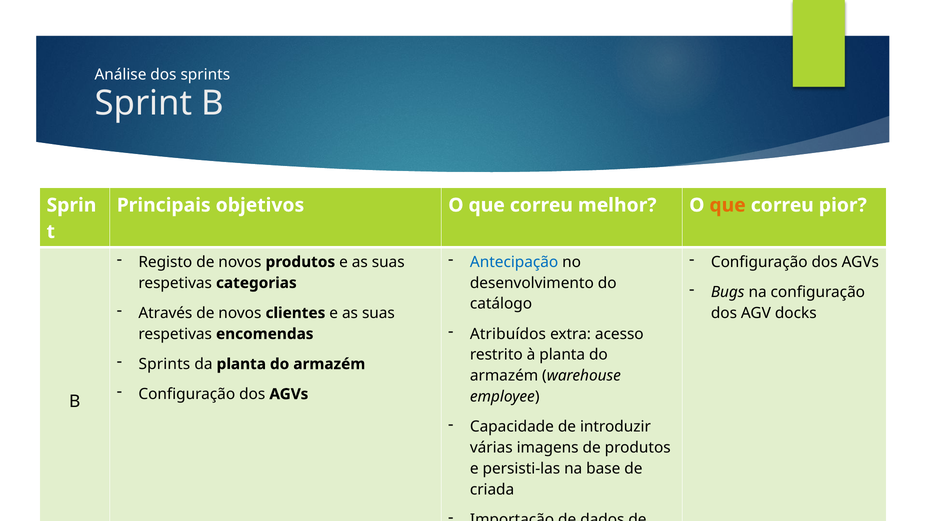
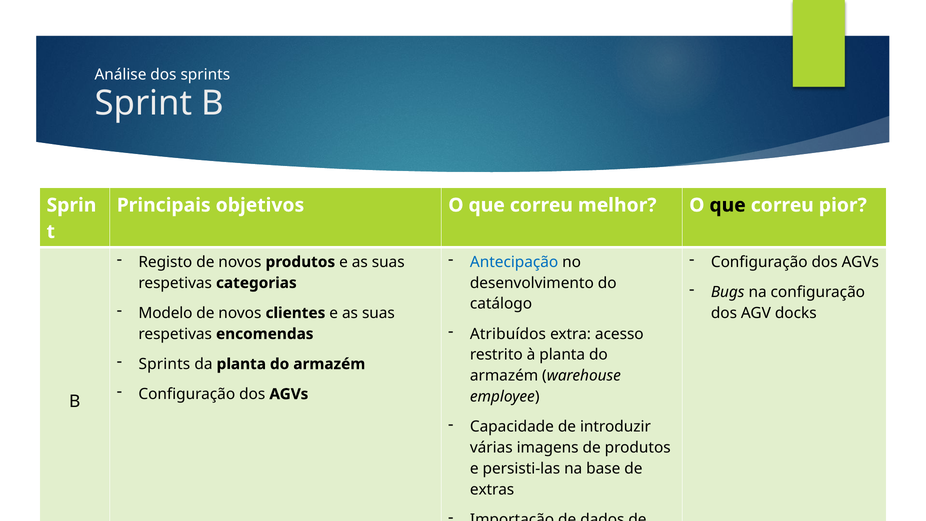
que colour: orange -> black (728, 205)
Através: Através -> Modelo (165, 313)
criada: criada -> extras (492, 490)
